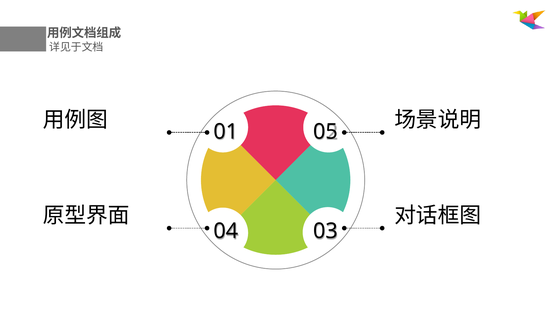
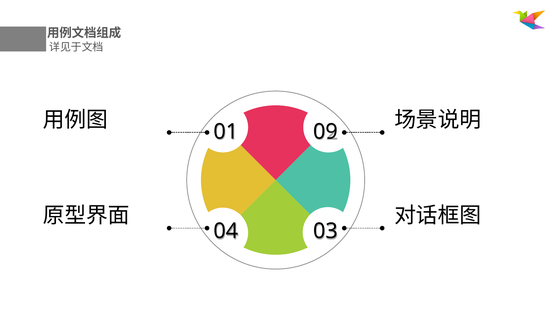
05: 05 -> 09 (325, 132)
